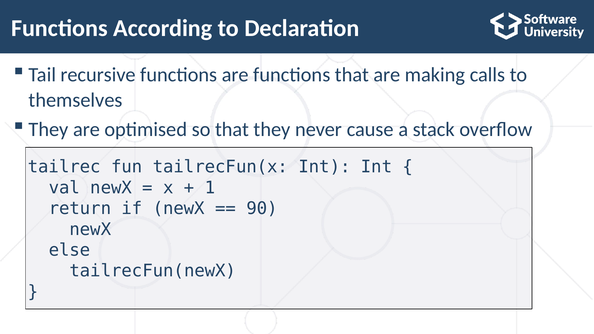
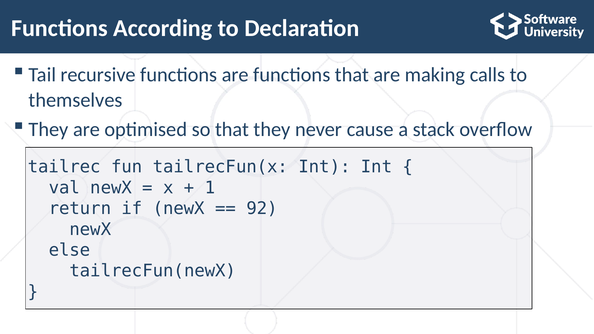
90: 90 -> 92 (262, 209)
